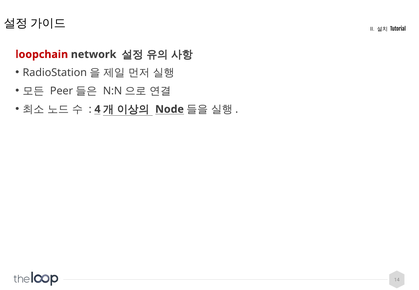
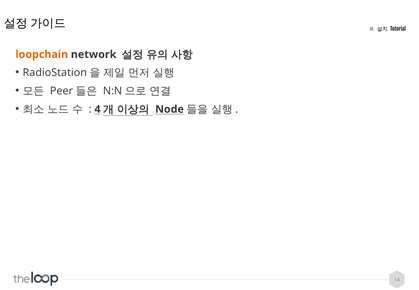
loopchain colour: red -> orange (42, 54)
